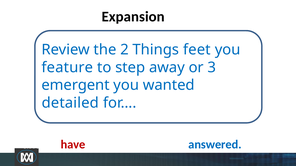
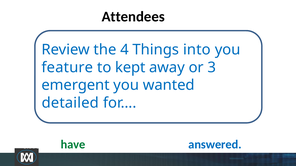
Expansion: Expansion -> Attendees (133, 17)
2: 2 -> 4 (124, 50)
feet: feet -> into (197, 50)
step: step -> kept (130, 68)
have colour: red -> green (73, 145)
